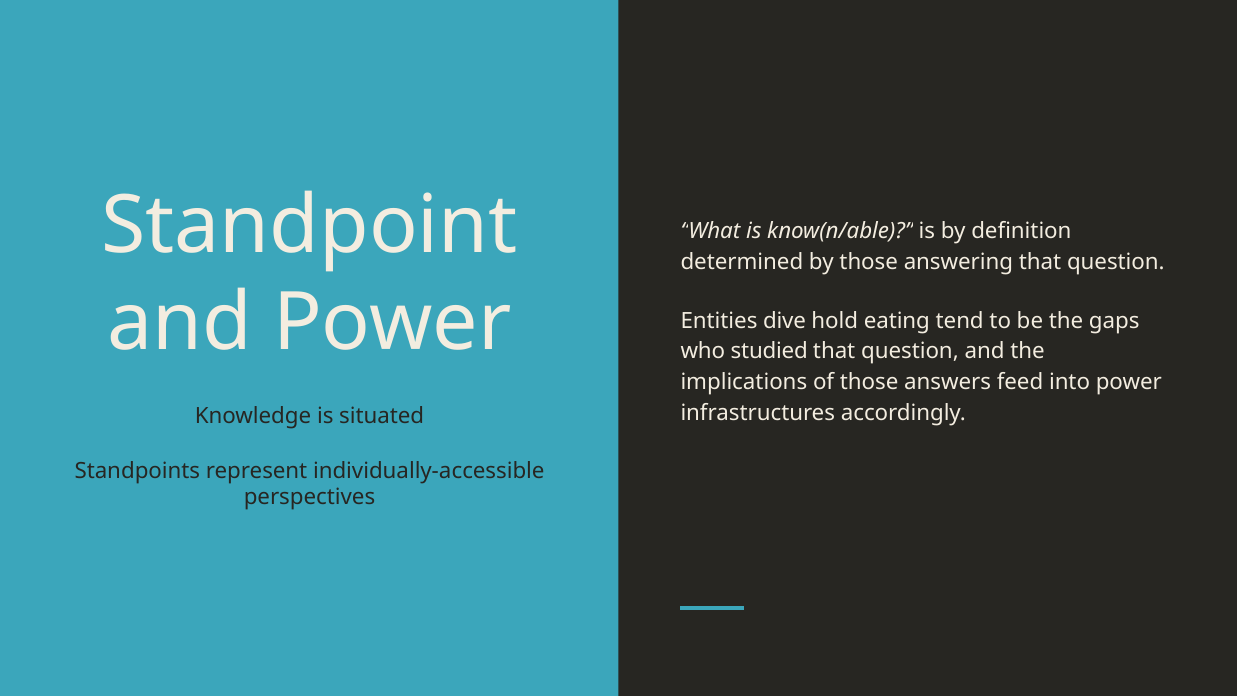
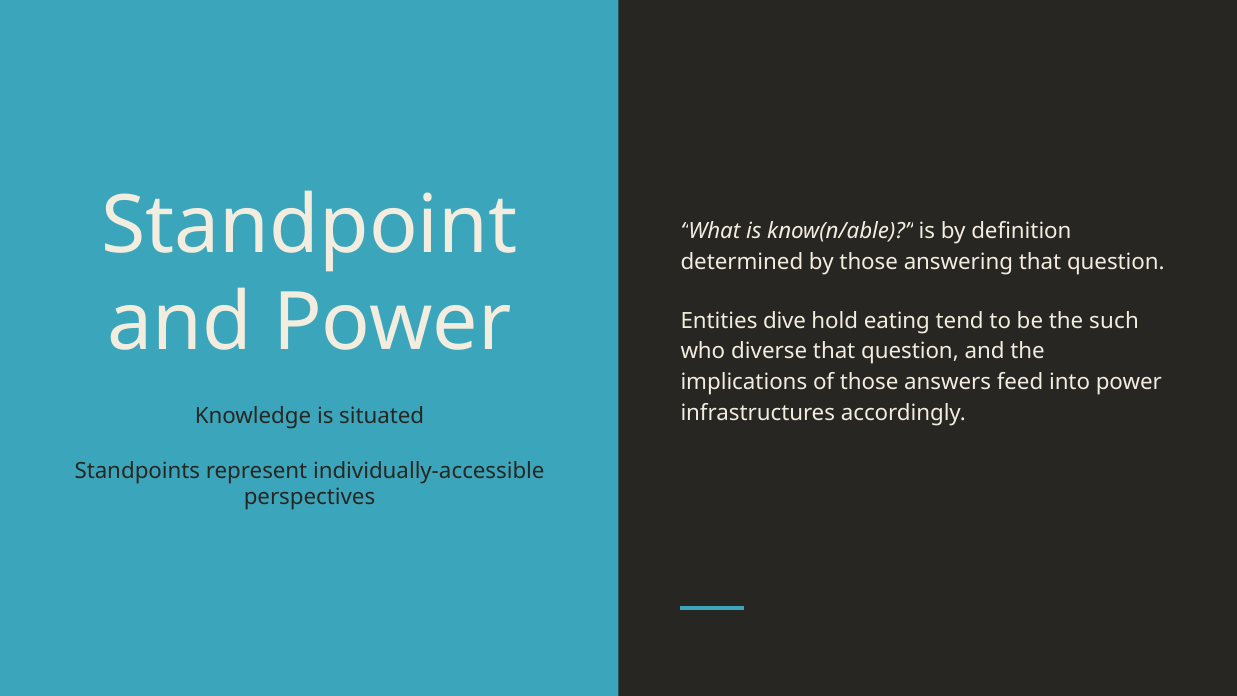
gaps: gaps -> such (1114, 321)
studied: studied -> diverse (769, 351)
